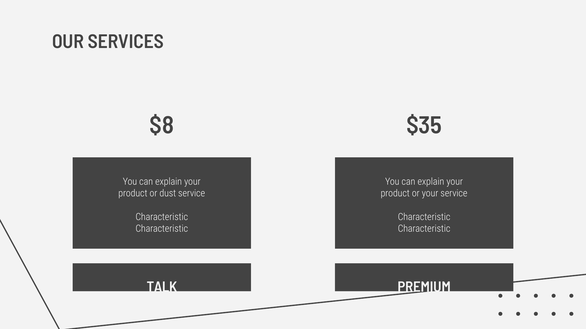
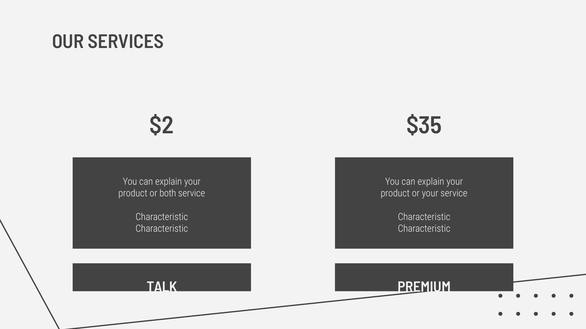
$8: $8 -> $2 (162, 126)
dust: dust -> both (168, 194)
